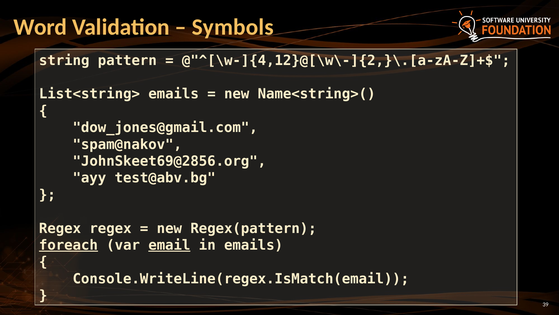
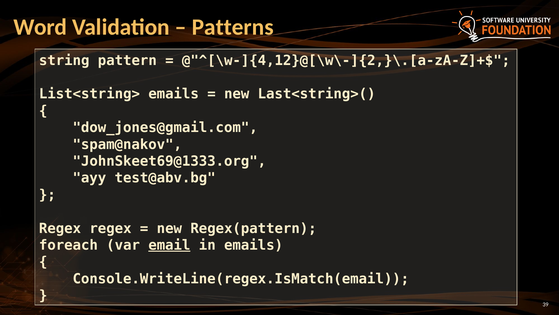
Symbols: Symbols -> Patterns (233, 27)
Name<string>(: Name<string>( -> Last<string>( (317, 94)
JohnSkeet69@2856.org: JohnSkeet69@2856.org -> JohnSkeet69@1333.org (169, 161)
foreach underline: present -> none (68, 245)
